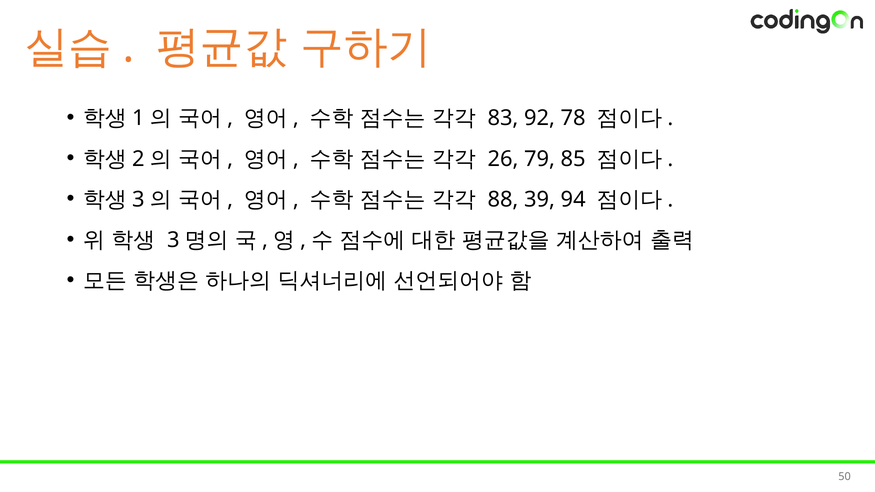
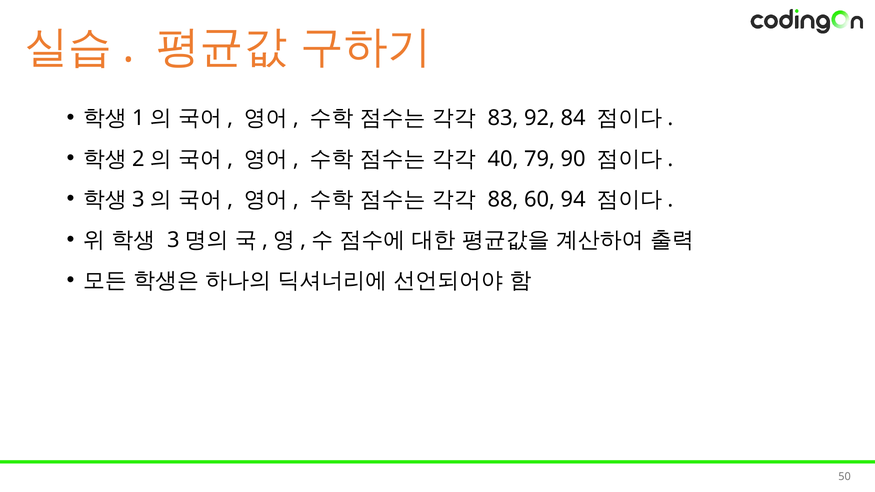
78: 78 -> 84 (573, 118)
26: 26 -> 40 (503, 159)
85: 85 -> 90 (573, 159)
39: 39 -> 60 (540, 200)
